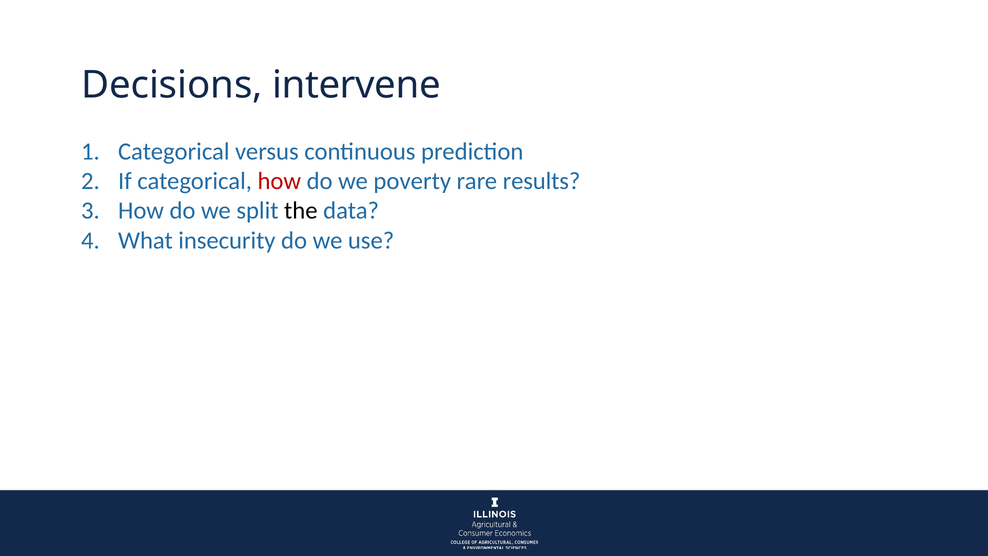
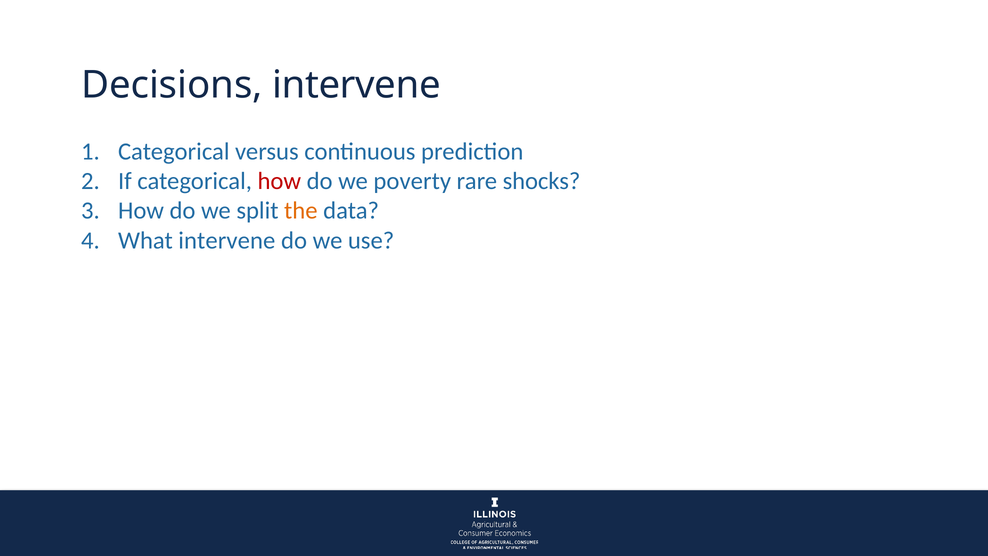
results: results -> shocks (541, 181)
the colour: black -> orange (301, 211)
What insecurity: insecurity -> intervene (227, 240)
